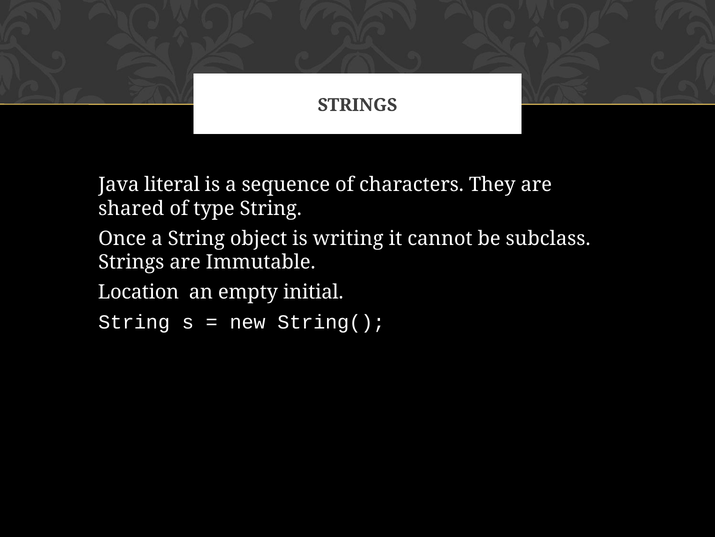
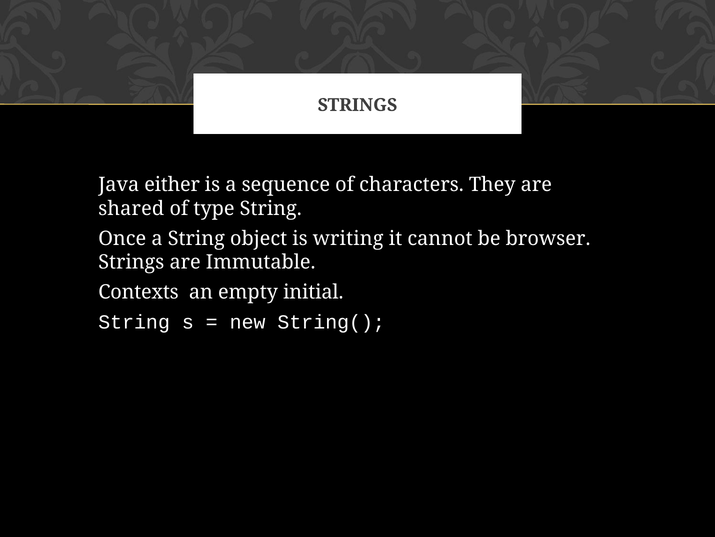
literal: literal -> either (172, 184)
subclass: subclass -> browser (548, 238)
Location: Location -> Contexts (138, 292)
